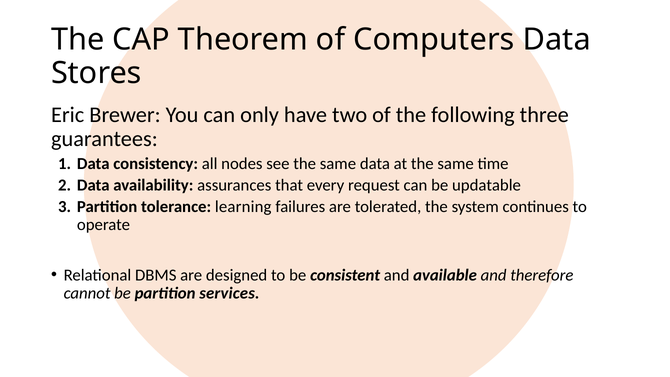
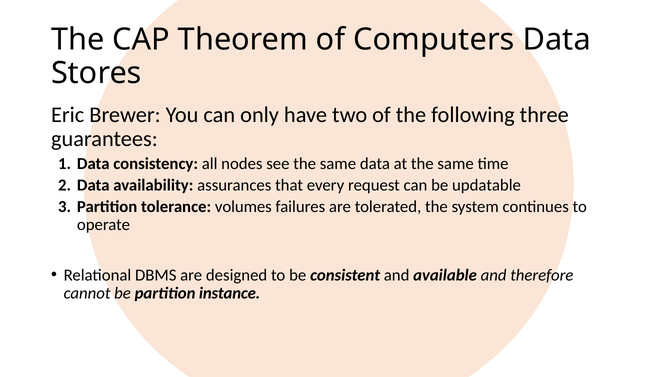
learning: learning -> volumes (243, 207)
services: services -> instance (230, 293)
